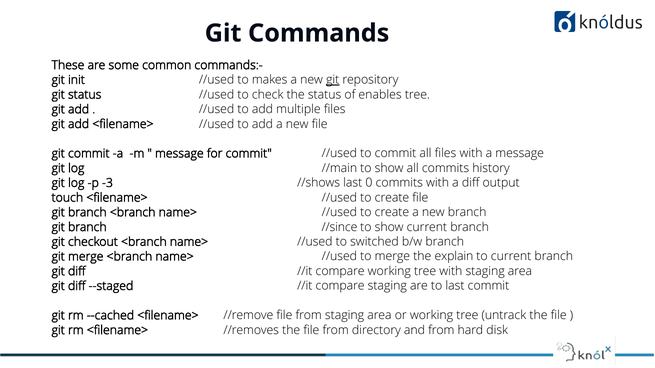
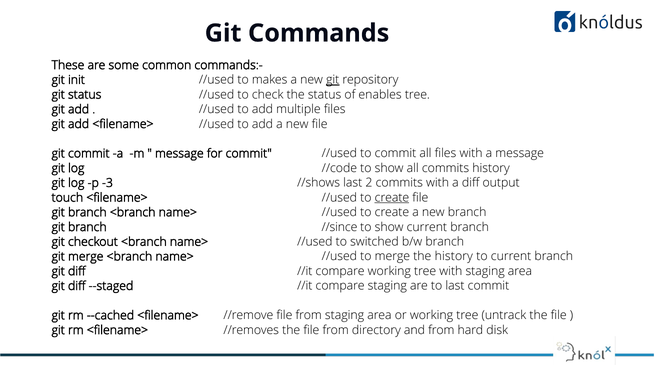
//main: //main -> //code (339, 168)
0: 0 -> 2 (369, 183)
create underline: none -> present (392, 198)
the explain: explain -> history (454, 257)
